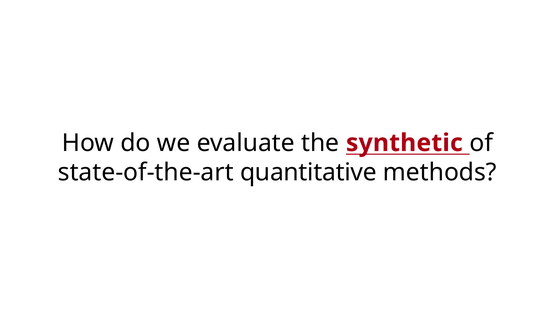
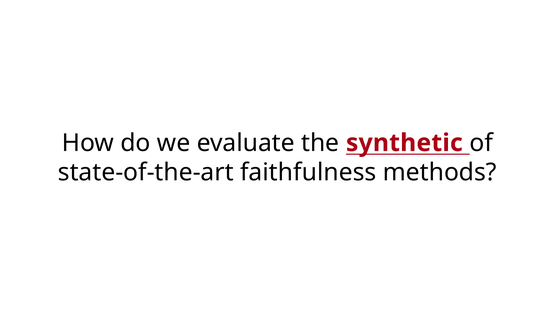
quantitative: quantitative -> faithfulness (308, 173)
